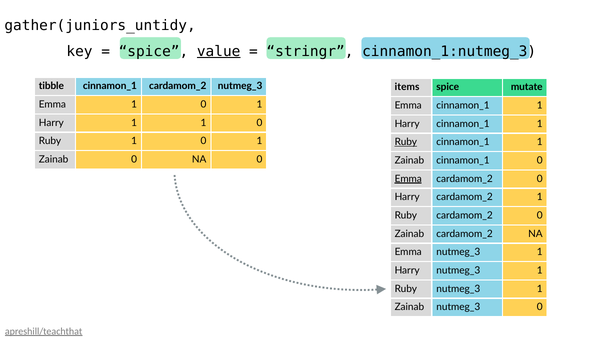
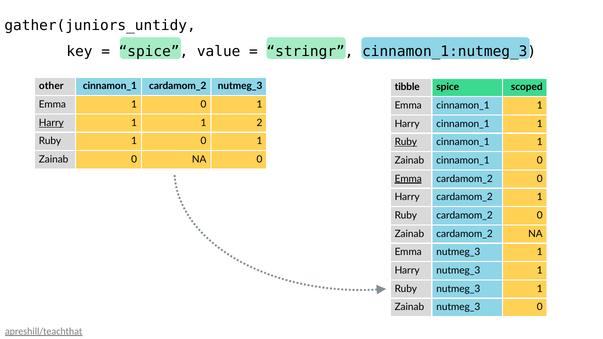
value underline: present -> none (219, 51)
tibble: tibble -> other (51, 86)
items: items -> tibble (407, 87)
mutate: mutate -> scoped (527, 87)
Harry underline: none -> present (51, 123)
1 1 0: 0 -> 2 (259, 123)
